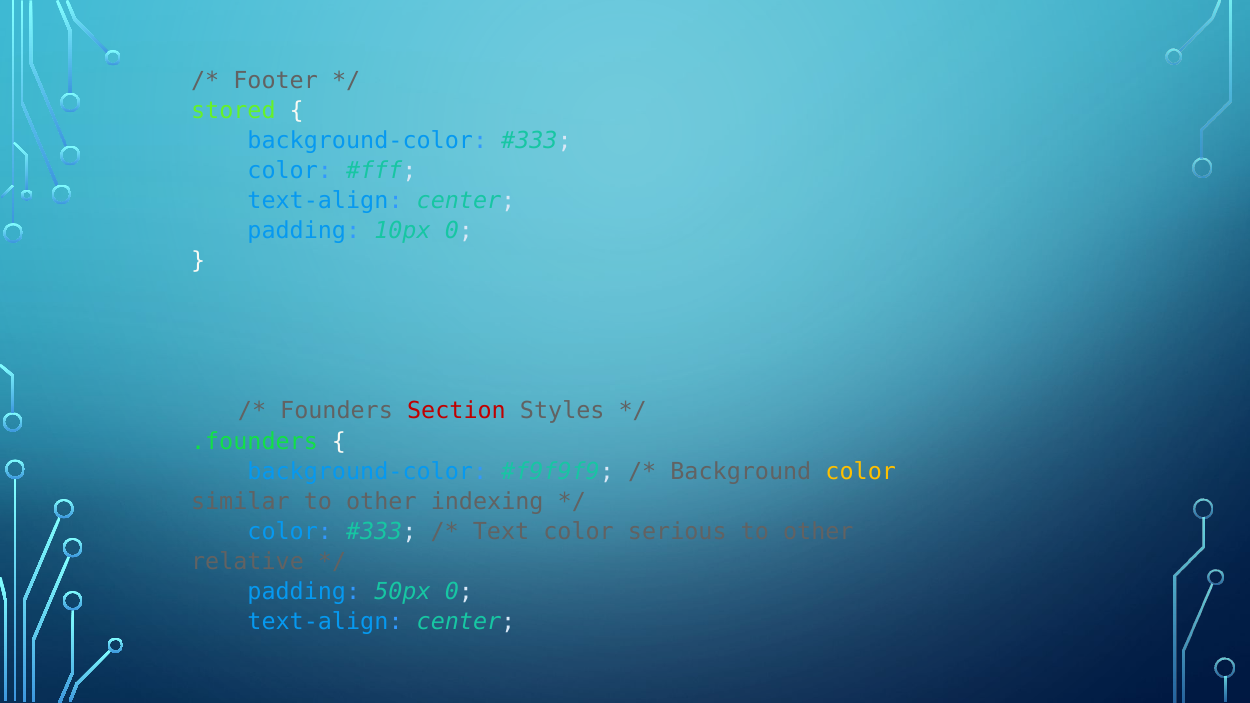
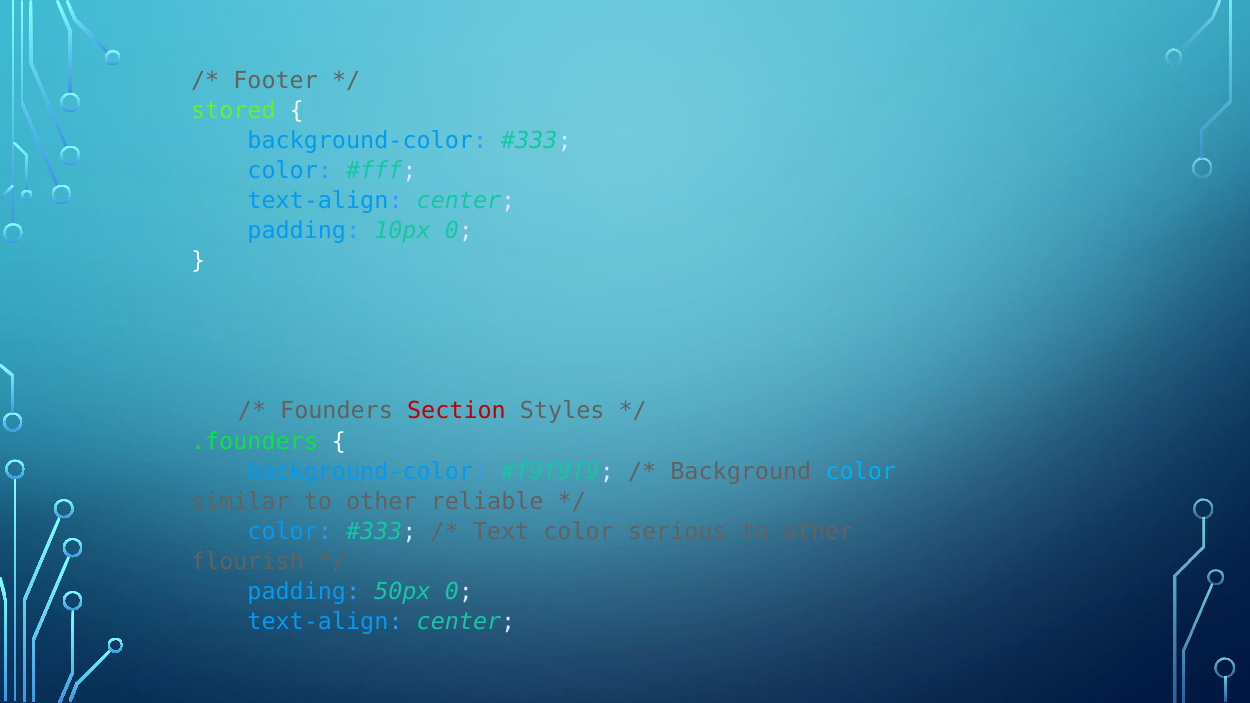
color colour: yellow -> light blue (861, 471)
indexing: indexing -> reliable (487, 502)
relative: relative -> flourish (247, 562)
